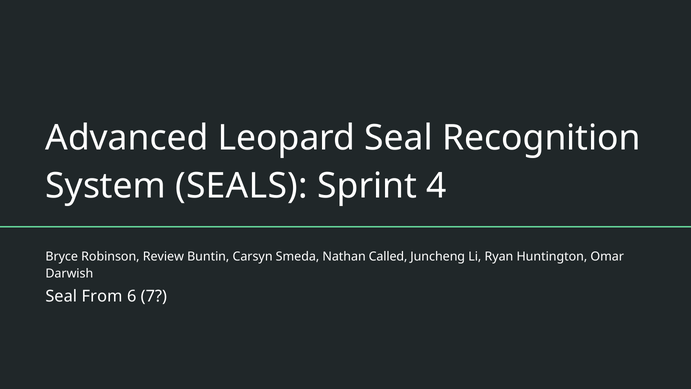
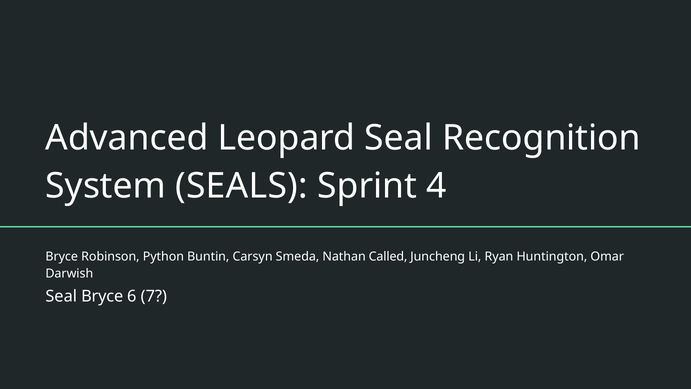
Review: Review -> Python (163, 257)
Seal From: From -> Bryce (102, 296)
